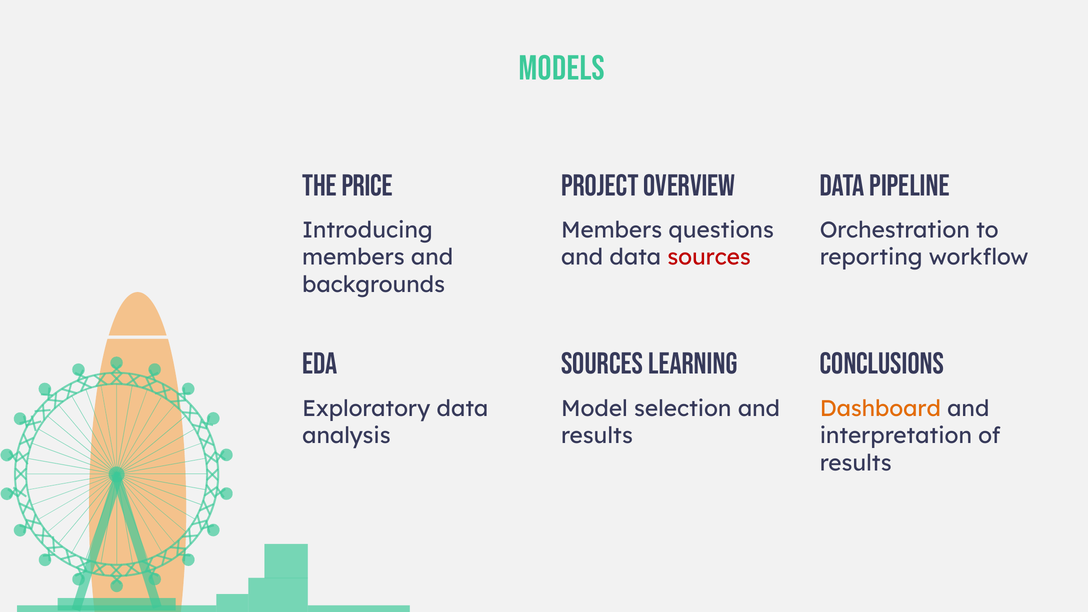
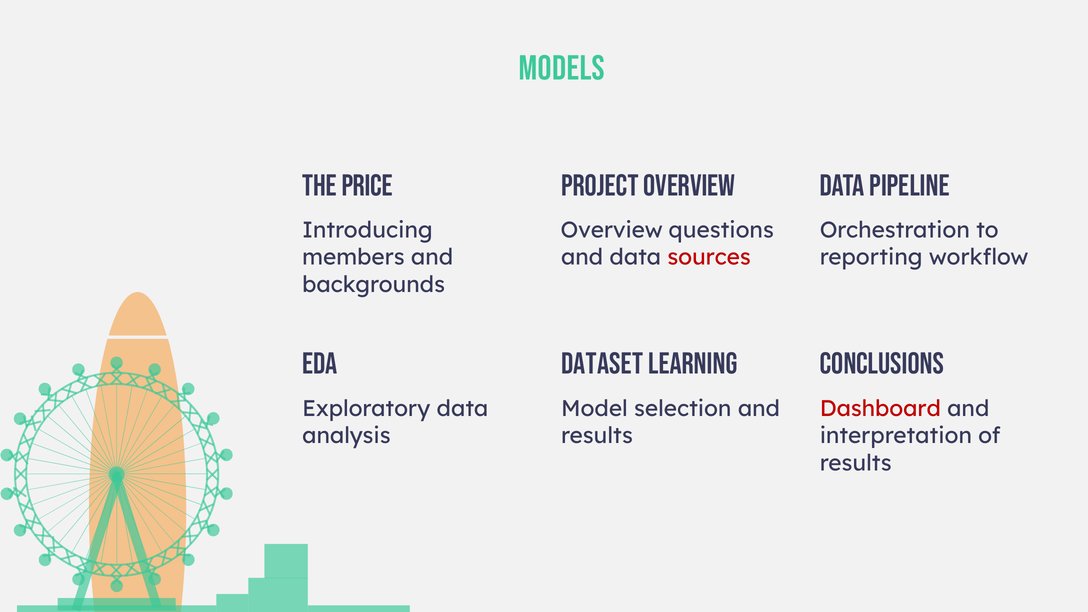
Members: Members -> Overview (612, 230)
Sources: Sources -> Dataset (602, 364)
Dashboard colour: orange -> red (880, 409)
